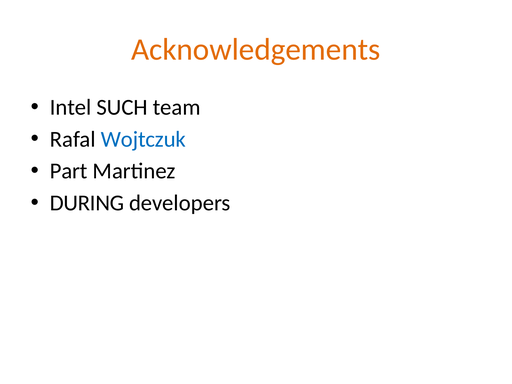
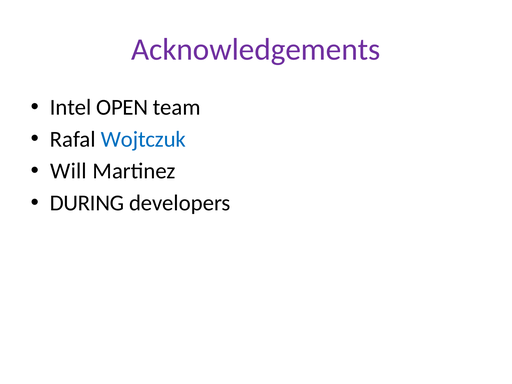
Acknowledgements colour: orange -> purple (256, 50)
SUCH: SUCH -> OPEN (122, 107)
Part: Part -> Will (69, 171)
